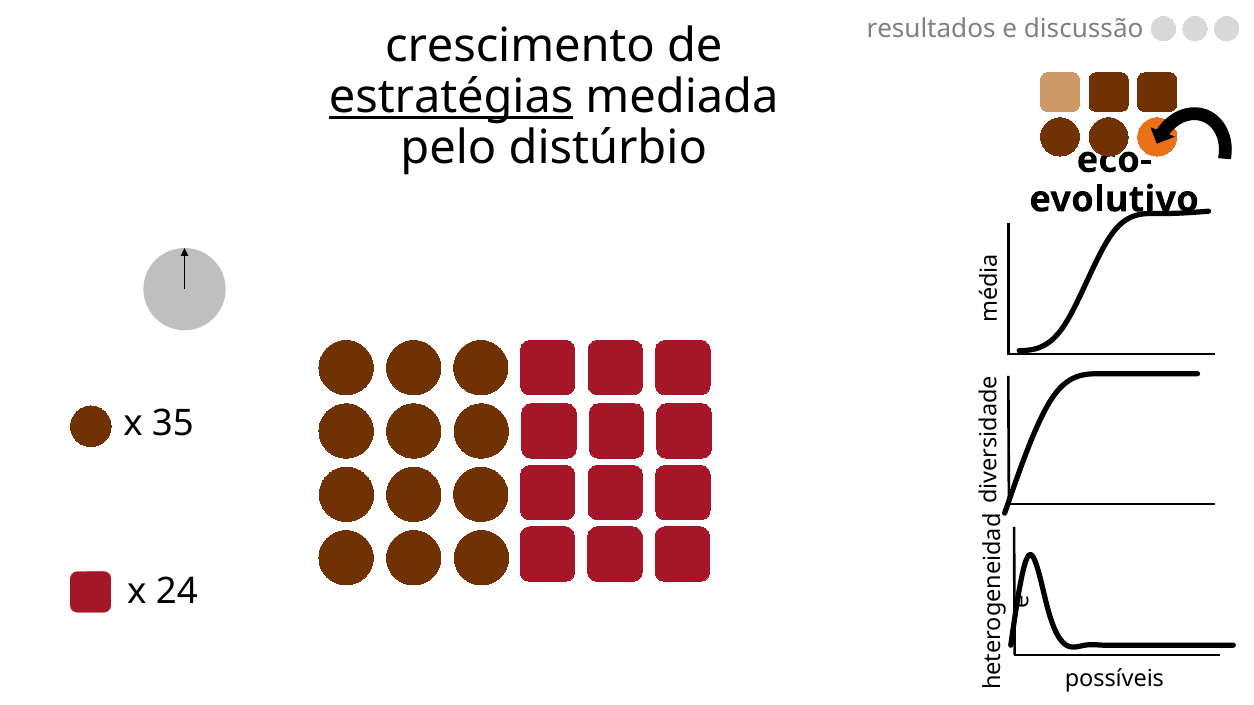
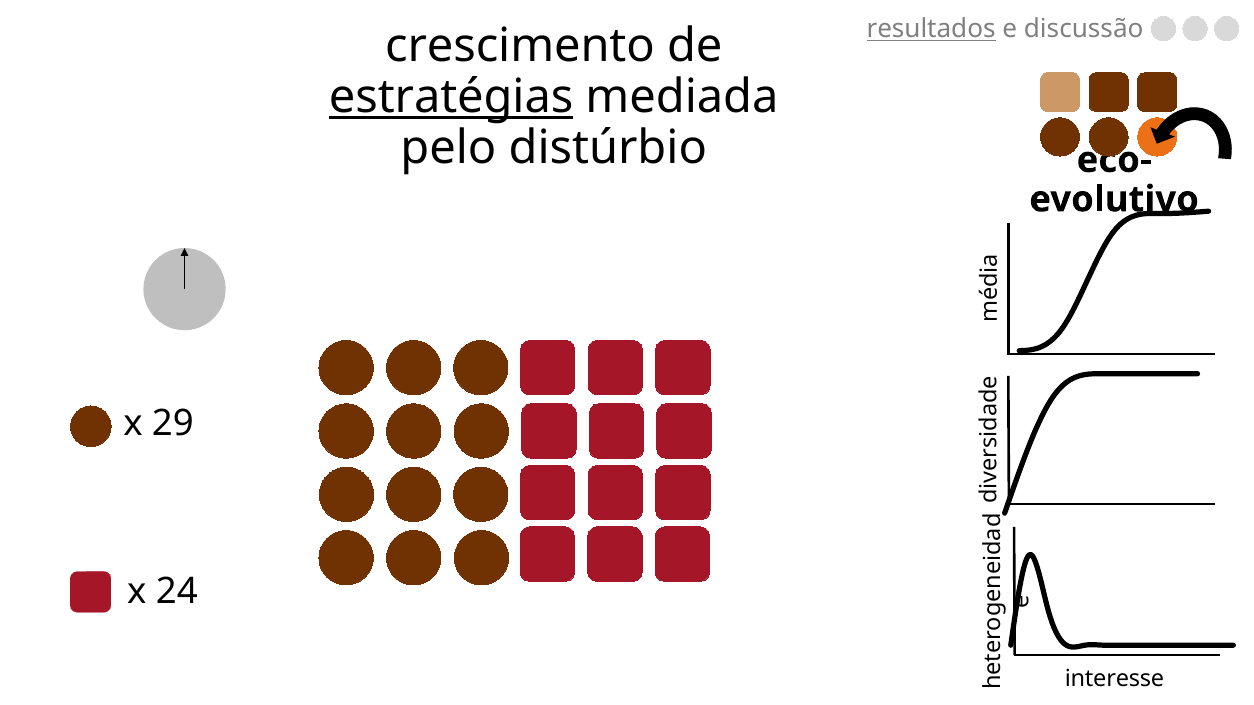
resultados underline: none -> present (931, 29)
35: 35 -> 29 (173, 423)
possíveis: possíveis -> interesse (1114, 679)
